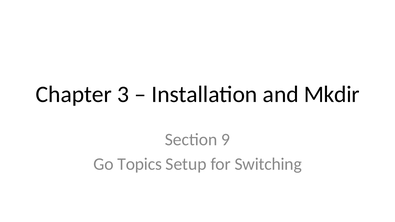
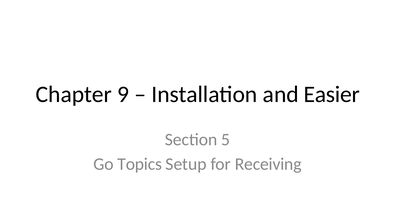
3: 3 -> 9 (123, 94)
Mkdir: Mkdir -> Easier (332, 94)
9: 9 -> 5 (226, 140)
Switching: Switching -> Receiving (268, 164)
